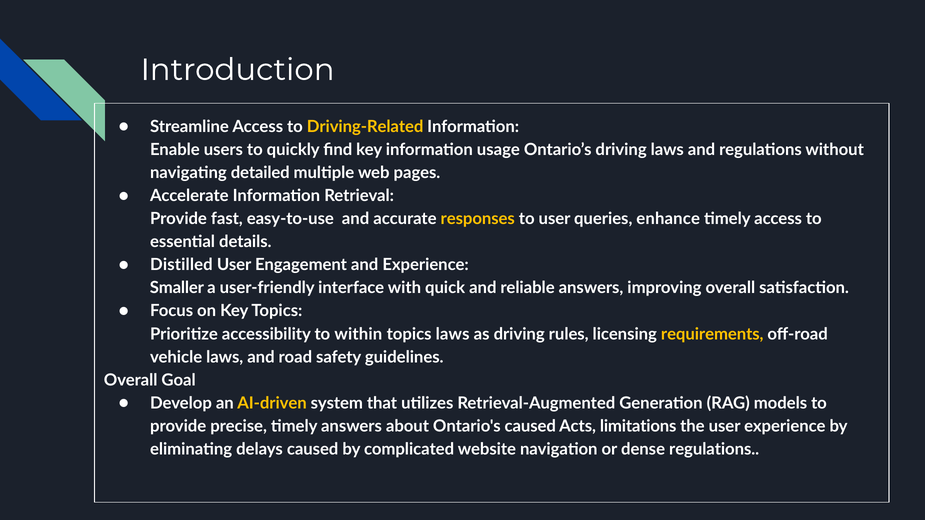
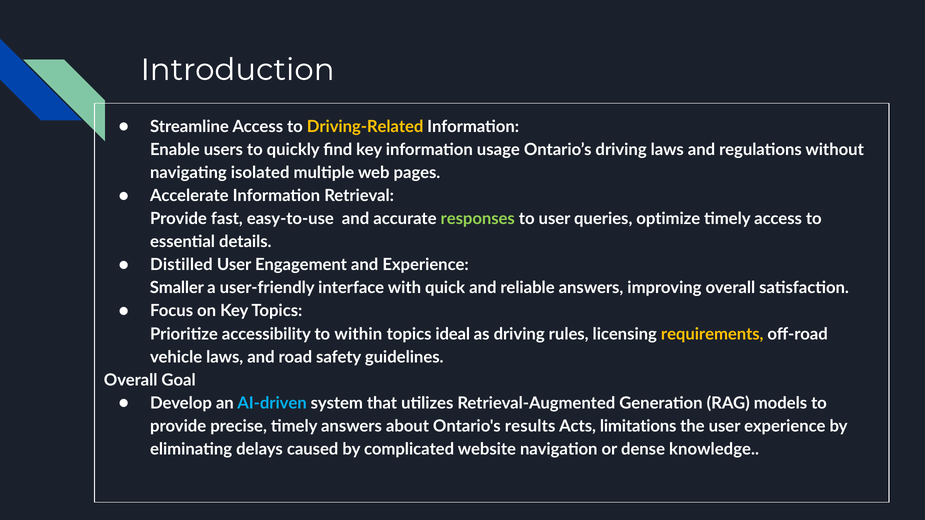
detailed: detailed -> isolated (260, 173)
responses colour: yellow -> light green (478, 219)
enhance: enhance -> optimize (668, 219)
topics laws: laws -> ideal (453, 334)
AI-driven colour: yellow -> light blue (272, 403)
Ontario's caused: caused -> results (530, 426)
dense regulations: regulations -> knowledge (714, 449)
